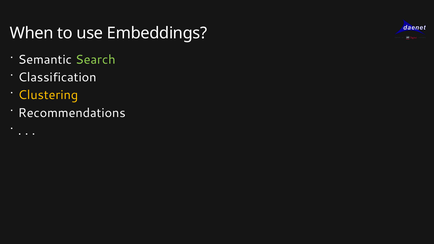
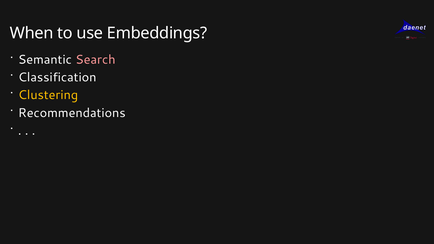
Search colour: light green -> pink (95, 60)
